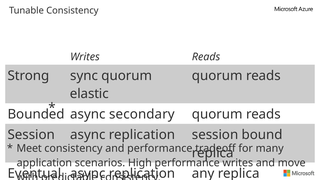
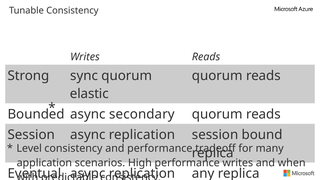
Meet: Meet -> Level (29, 148)
move: move -> when (292, 163)
